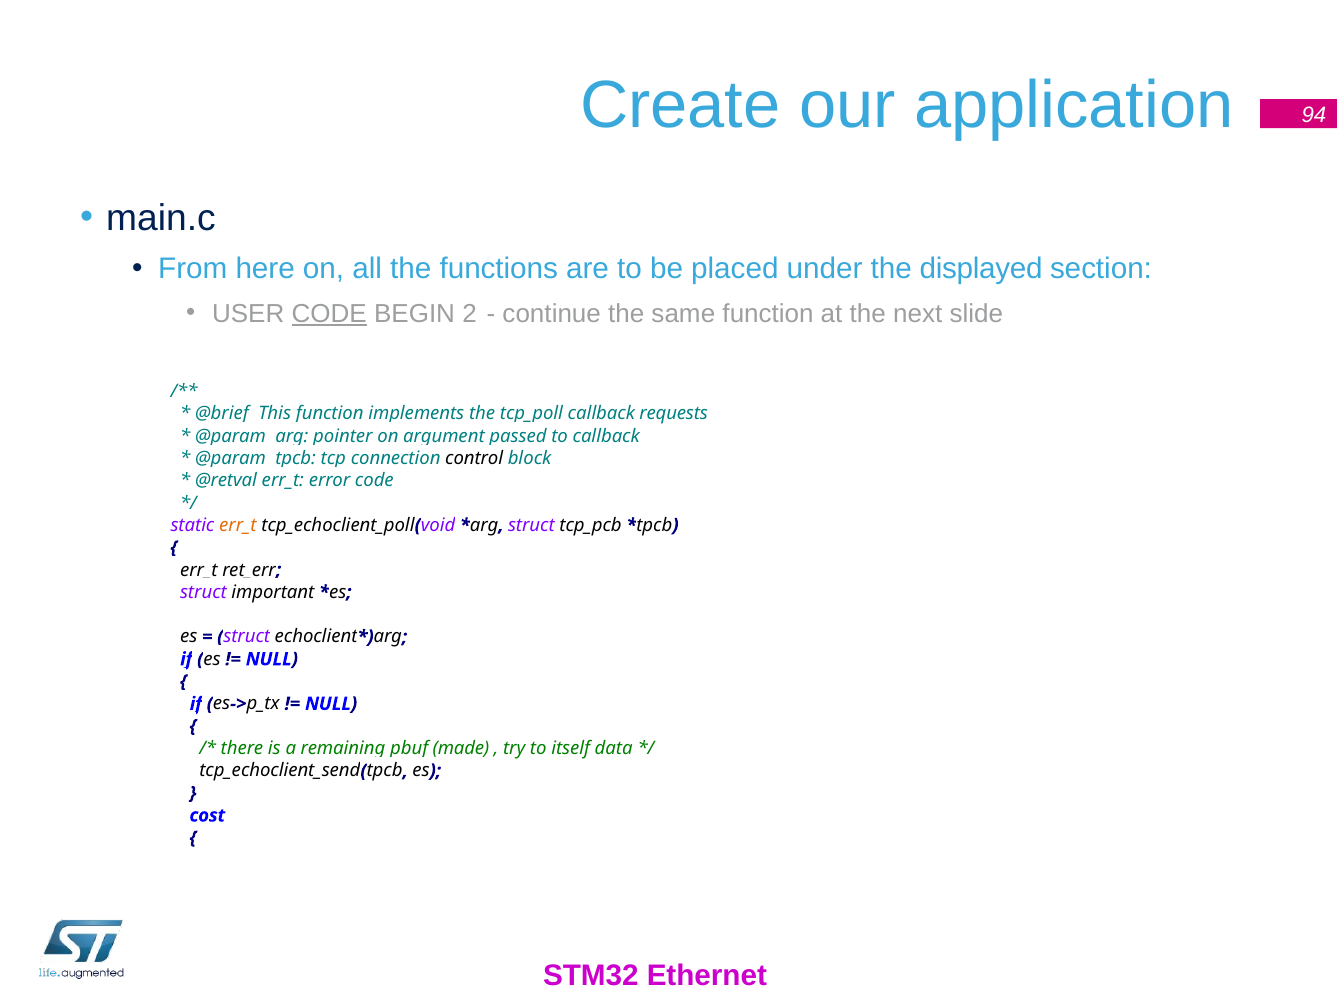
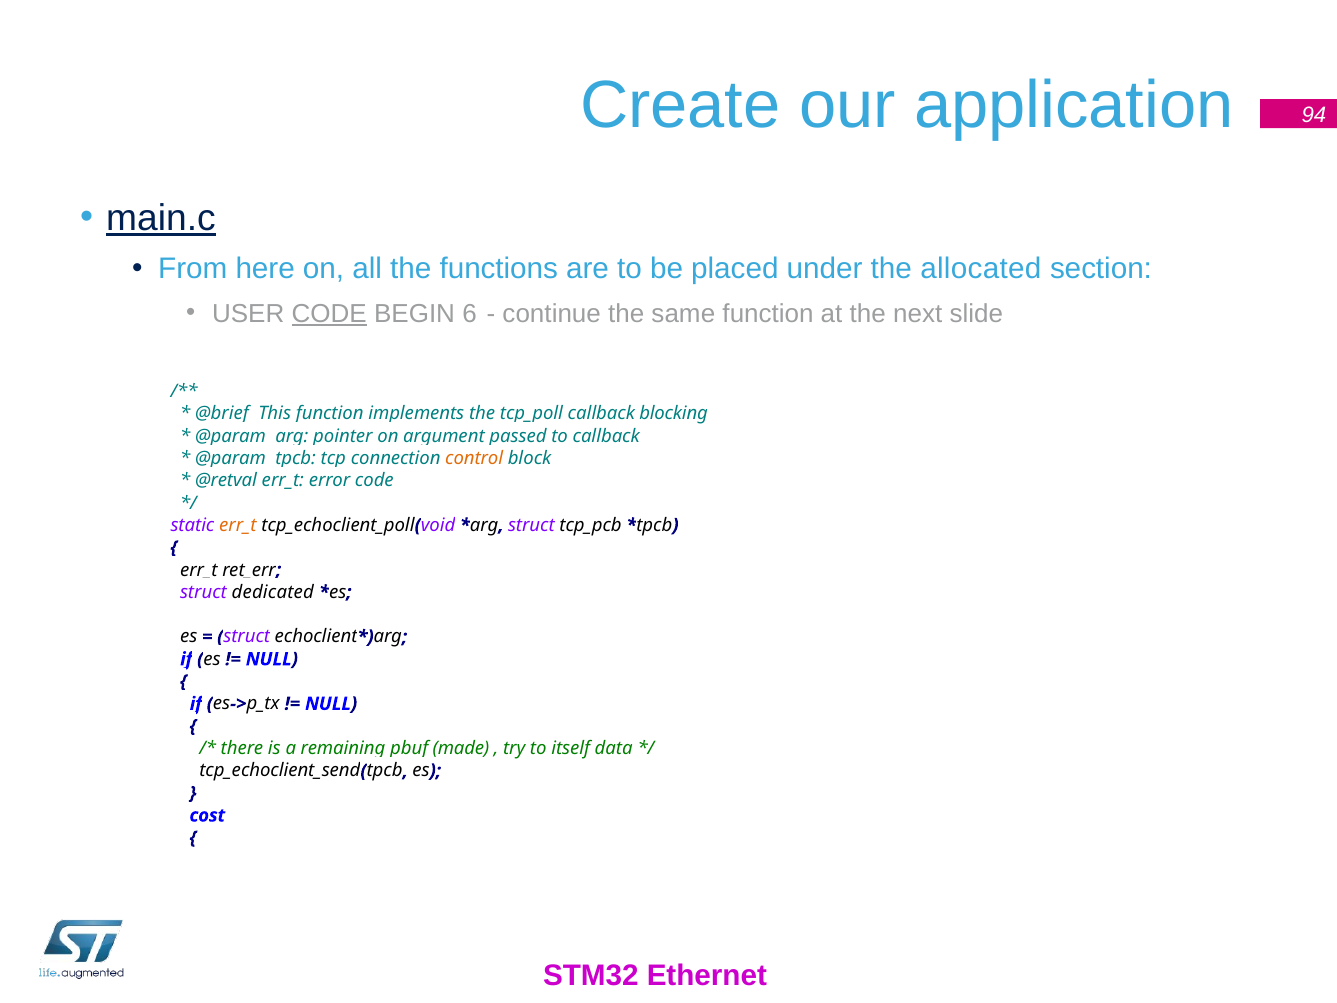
main.c underline: none -> present (161, 218)
displayed: displayed -> allocated (981, 269)
2: 2 -> 6 (470, 313)
requests: requests -> blocking (674, 413)
control colour: black -> orange (474, 458)
important: important -> dedicated (273, 592)
